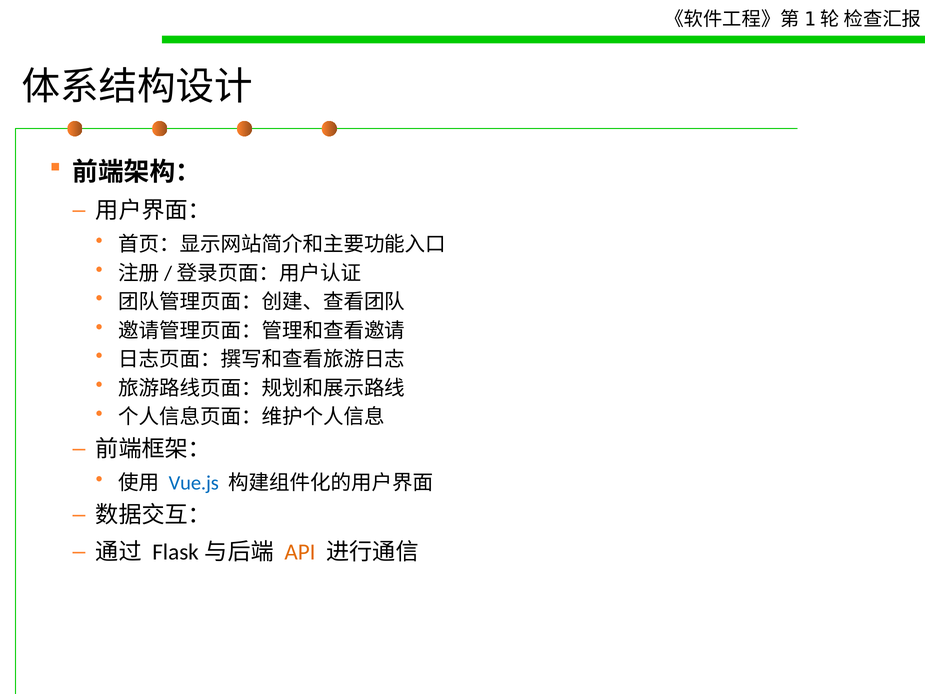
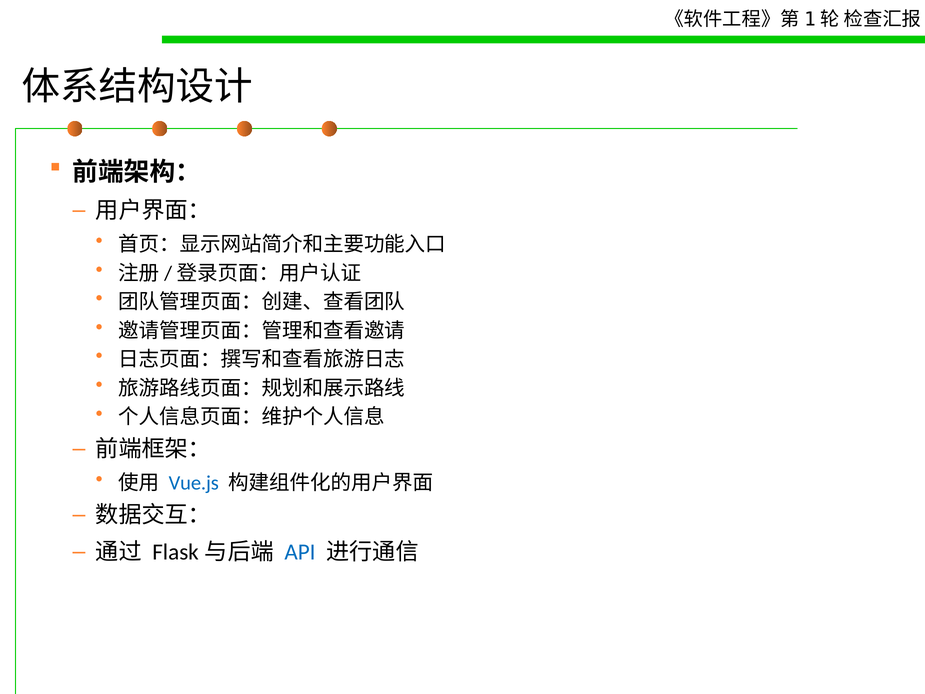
API colour: orange -> blue (300, 552)
